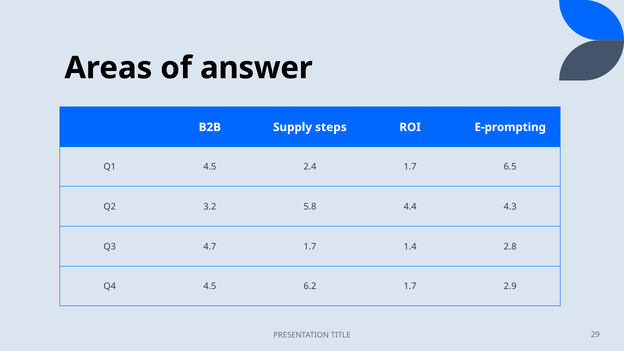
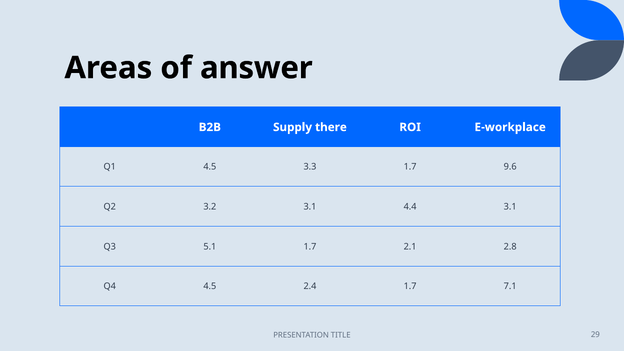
steps: steps -> there (331, 127)
E-prompting: E-prompting -> E-workplace (510, 127)
2.4: 2.4 -> 3.3 (310, 167)
6.5: 6.5 -> 9.6 (510, 167)
3.2 5.8: 5.8 -> 3.1 (310, 207)
4.4 4.3: 4.3 -> 3.1 (510, 207)
4.7: 4.7 -> 5.1 (210, 247)
1.4: 1.4 -> 2.1 (410, 247)
6.2: 6.2 -> 2.4 (310, 286)
2.9: 2.9 -> 7.1 (510, 286)
